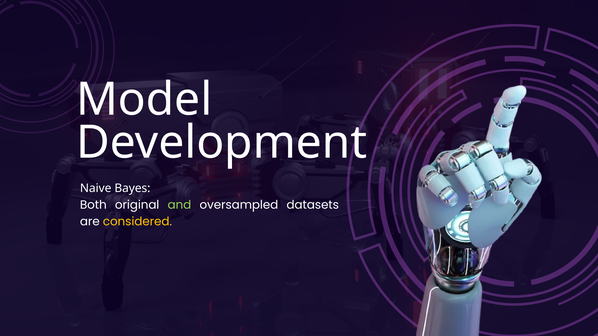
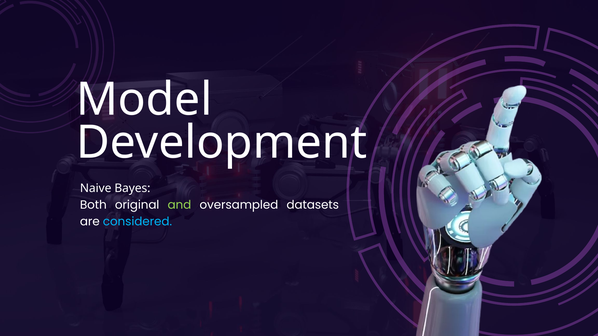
considered colour: yellow -> light blue (137, 222)
